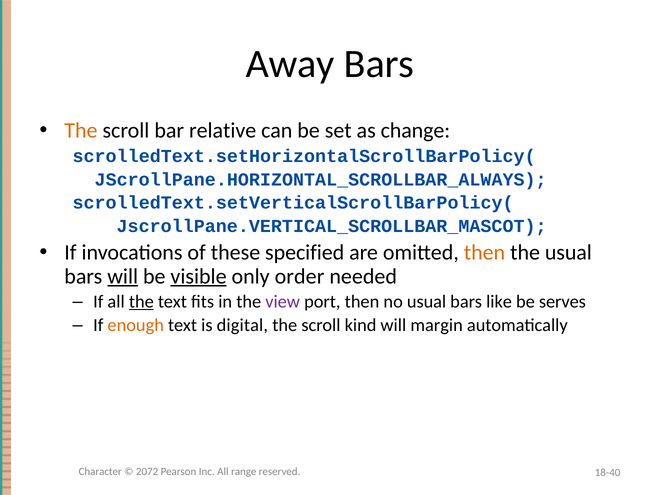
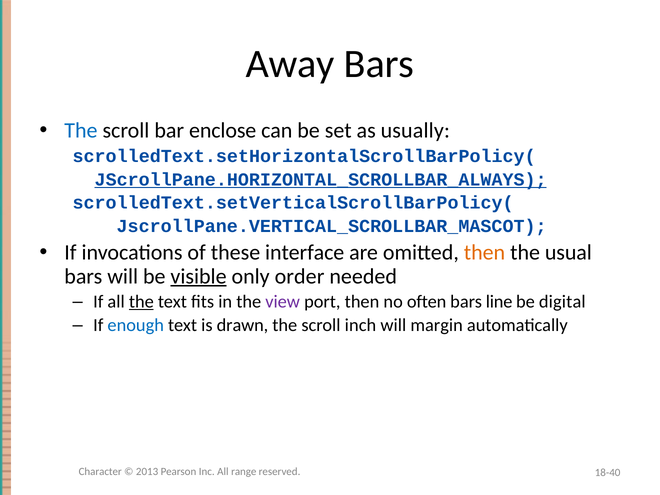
The colour: orange -> blue (81, 131)
relative: relative -> enclose (223, 131)
change: change -> usually (415, 131)
JScrollPane.HORIZONTAL_SCROLLBAR_ALWAYS underline: none -> present (321, 179)
specified: specified -> interface (305, 253)
will underline: present -> none (123, 276)
no usual: usual -> often (427, 302)
like: like -> line (499, 302)
serves: serves -> digital (562, 302)
enough colour: orange -> blue (136, 325)
digital: digital -> drawn (242, 325)
kind: kind -> inch (360, 325)
2072: 2072 -> 2013 (147, 472)
